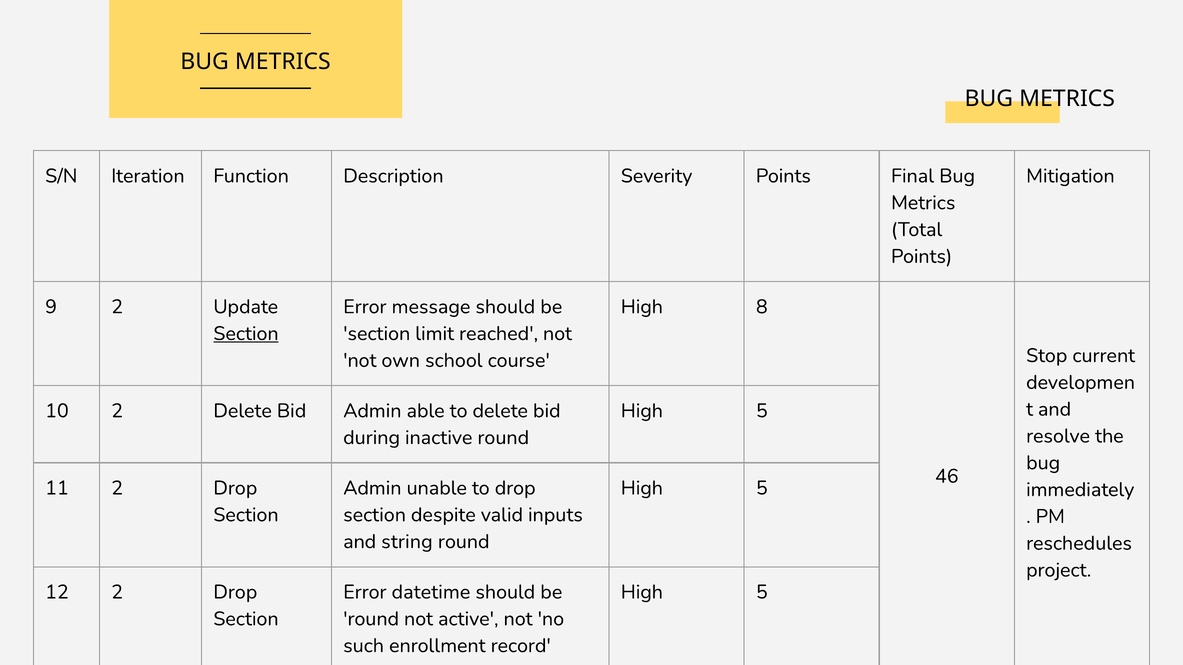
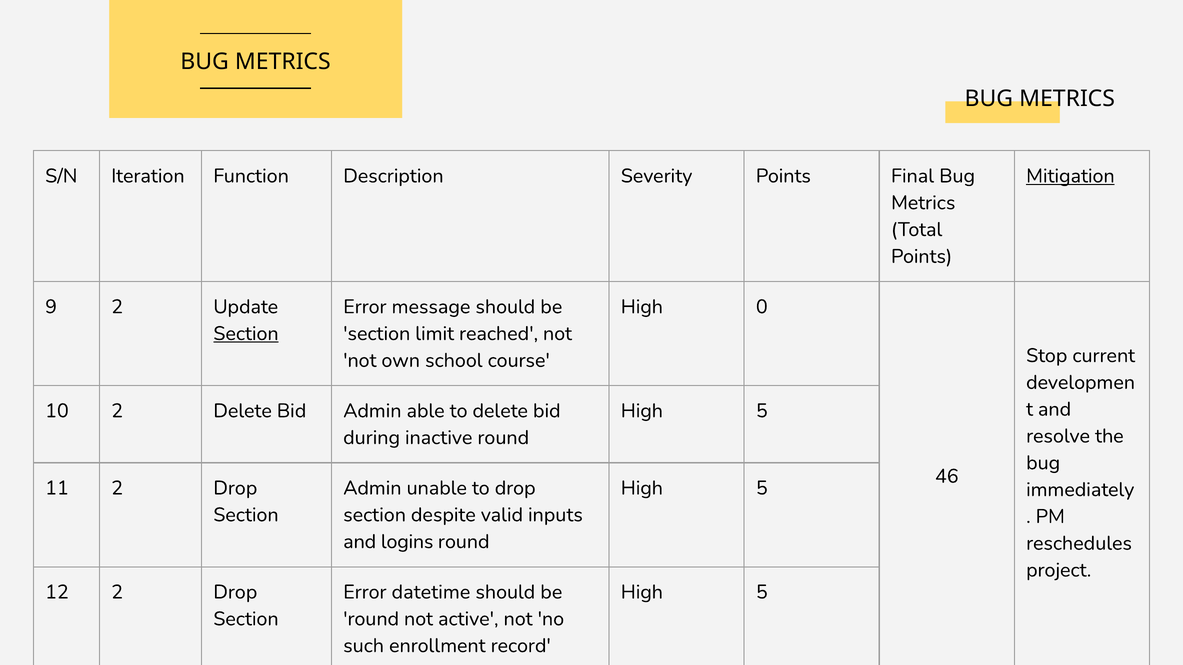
Mitigation underline: none -> present (1070, 176)
8: 8 -> 0 (762, 307)
string: string -> logins (407, 542)
